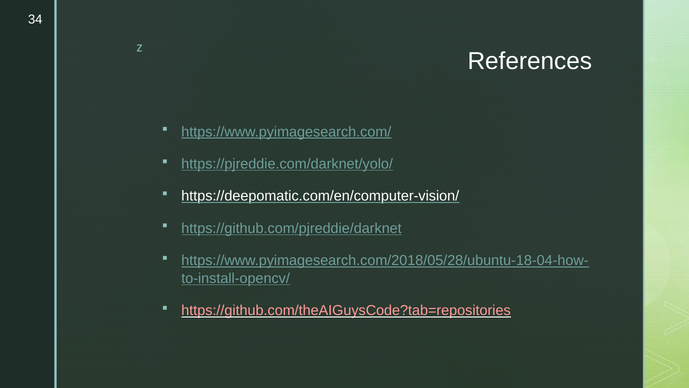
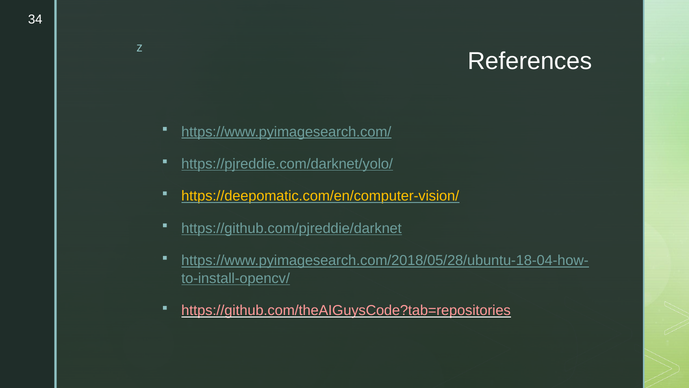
https://deepomatic.com/en/computer-vision/ colour: white -> yellow (320, 196)
